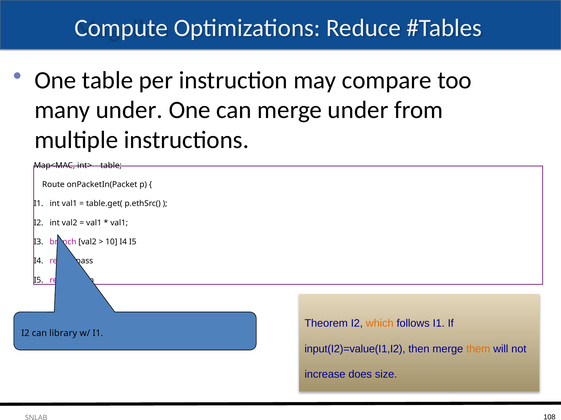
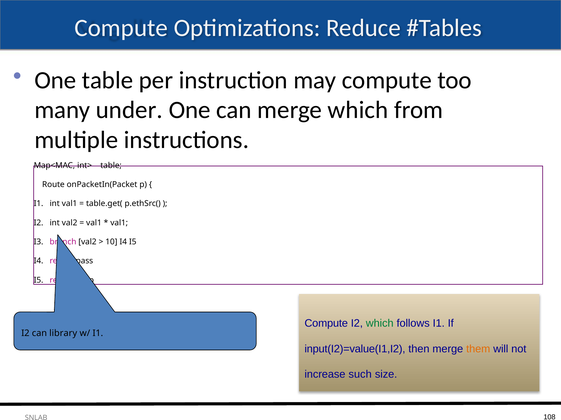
may compare: compare -> compute (387, 80)
merge under: under -> which (358, 110)
Theorem: Theorem -> Compute (326, 324)
which colour: orange -> green (380, 324)
does: does -> such (360, 375)
